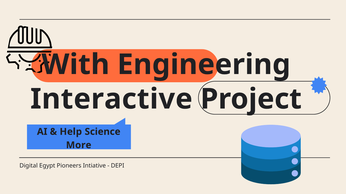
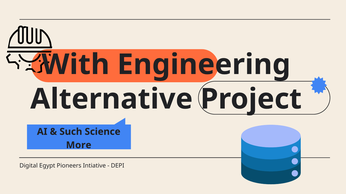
Interactive: Interactive -> Alternative (112, 99)
Help: Help -> Such (71, 132)
